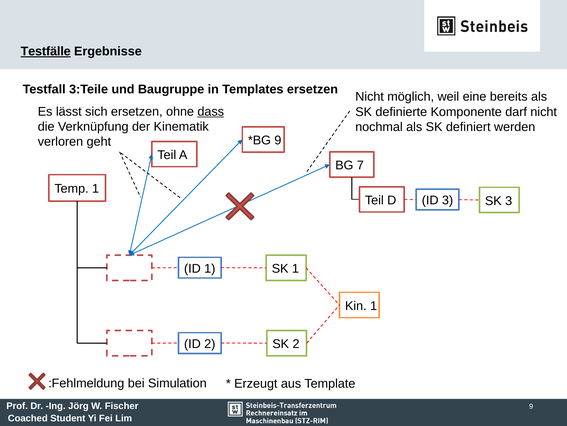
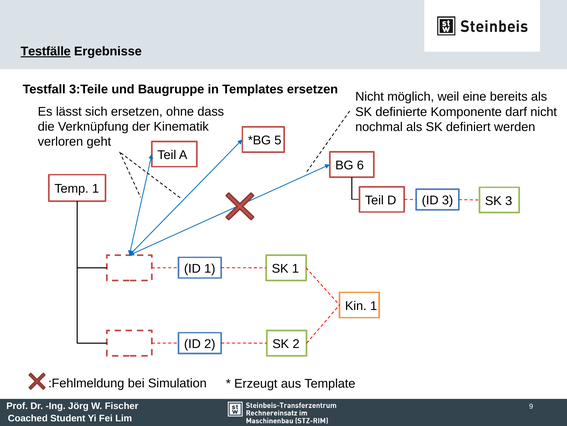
dass underline: present -> none (211, 111)
9: 9 -> 5 (278, 140)
7: 7 -> 6 (360, 165)
